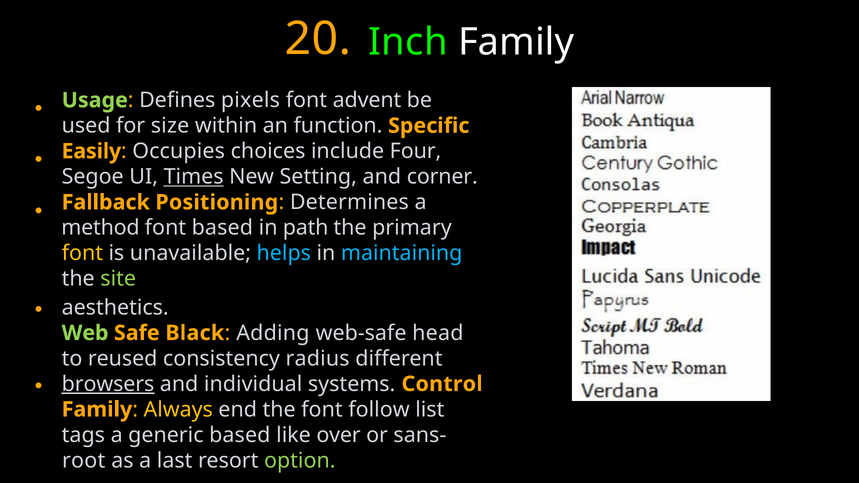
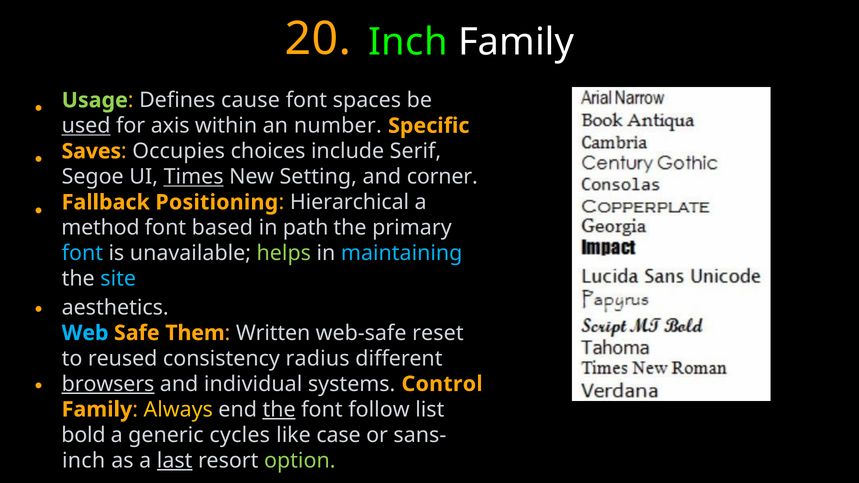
pixels: pixels -> cause (250, 100)
advent: advent -> spaces (367, 100)
used underline: none -> present (86, 126)
size: size -> axis (170, 126)
function: function -> number (338, 126)
Easily: Easily -> Saves (91, 151)
Four: Four -> Serif (415, 151)
Determines: Determines -> Hierarchical (350, 202)
font colour: yellow -> light blue (82, 253)
helps colour: light blue -> light green (284, 253)
site colour: light green -> light blue (118, 279)
Web colour: light green -> light blue (85, 333)
Black: Black -> Them (195, 333)
Adding: Adding -> Written (273, 333)
head: head -> reset (438, 333)
the underline: none -> present (279, 410)
tags: tags -> bold (83, 435)
generic based: based -> cycles (240, 435)
over: over -> case (339, 435)
root: root -> inch (84, 461)
last underline: none -> present (175, 461)
